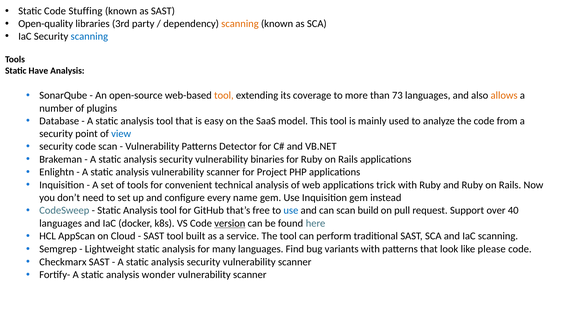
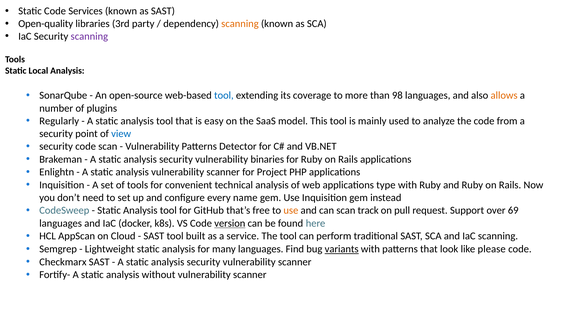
Stuffing: Stuffing -> Services (86, 11)
scanning colour: blue -> purple (89, 36)
Have: Have -> Local (38, 71)
tool colour: orange -> blue (224, 95)
73: 73 -> 98 (397, 95)
Database: Database -> Regularly (59, 121)
trick: trick -> type (386, 185)
use colour: blue -> orange (291, 210)
build: build -> track (368, 210)
40: 40 -> 69 (513, 210)
variants underline: none -> present (342, 249)
wonder: wonder -> without (159, 274)
